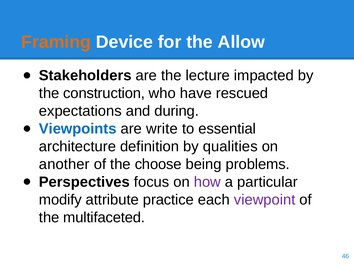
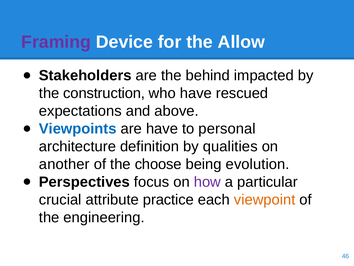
Framing colour: orange -> purple (56, 42)
lecture: lecture -> behind (208, 75)
during: during -> above (177, 111)
are write: write -> have (162, 128)
essential: essential -> personal (227, 128)
problems: problems -> evolution (258, 164)
modify: modify -> crucial (60, 199)
viewpoint colour: purple -> orange (265, 199)
multifaceted: multifaceted -> engineering (104, 217)
